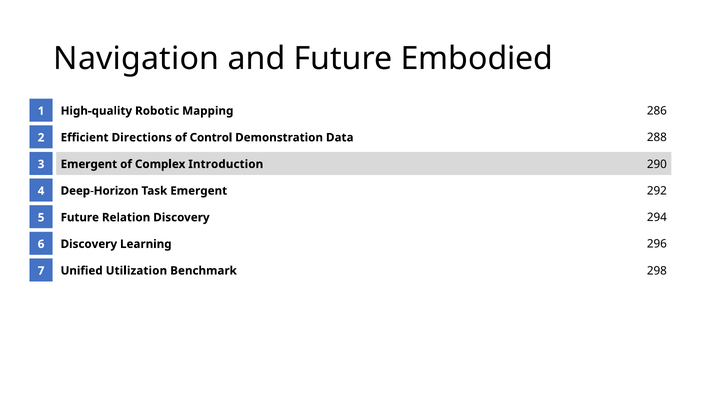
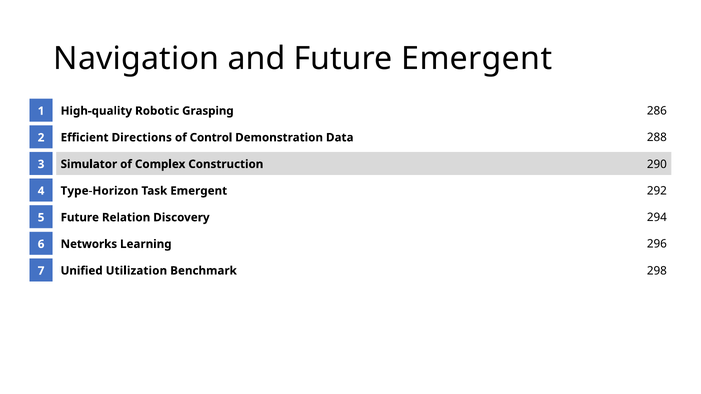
Future Embodied: Embodied -> Emergent (477, 59)
Mapping: Mapping -> Grasping (208, 111)
Emergent: Emergent -> Simulator (89, 164)
Introduction: Introduction -> Construction (226, 164)
Deep-Horizon: Deep-Horizon -> Type-Horizon (99, 191)
Discovery: Discovery -> Networks (89, 244)
